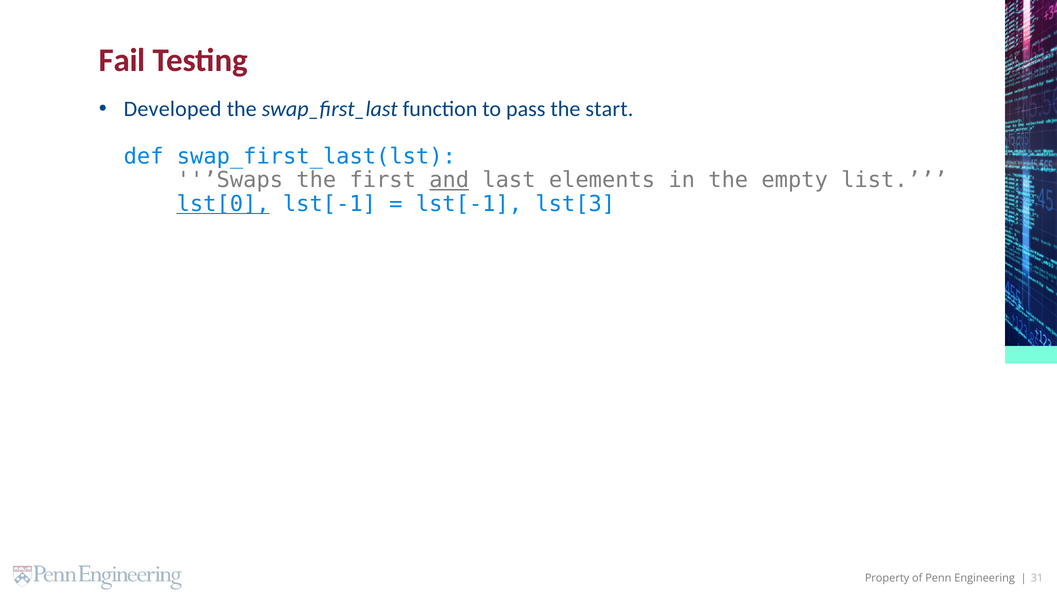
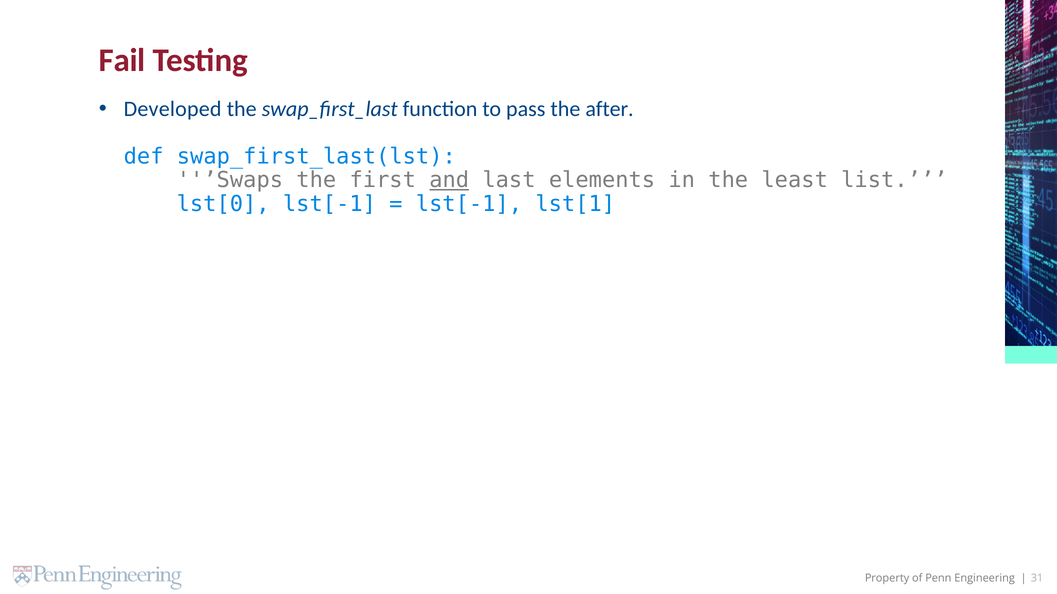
start: start -> after (610, 109)
empty: empty -> least (795, 180)
lst[0 underline: present -> none (223, 204)
lst[3: lst[3 -> lst[1 (575, 204)
